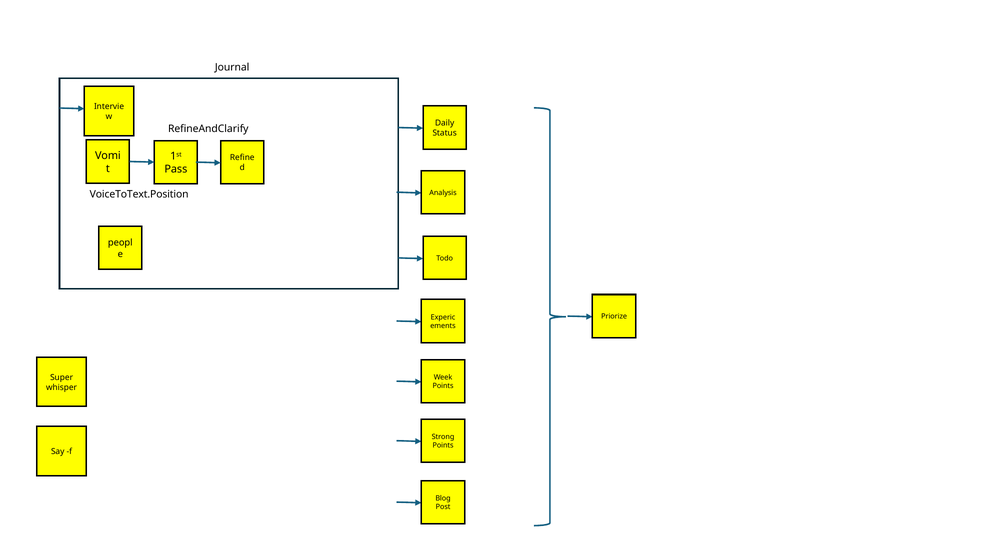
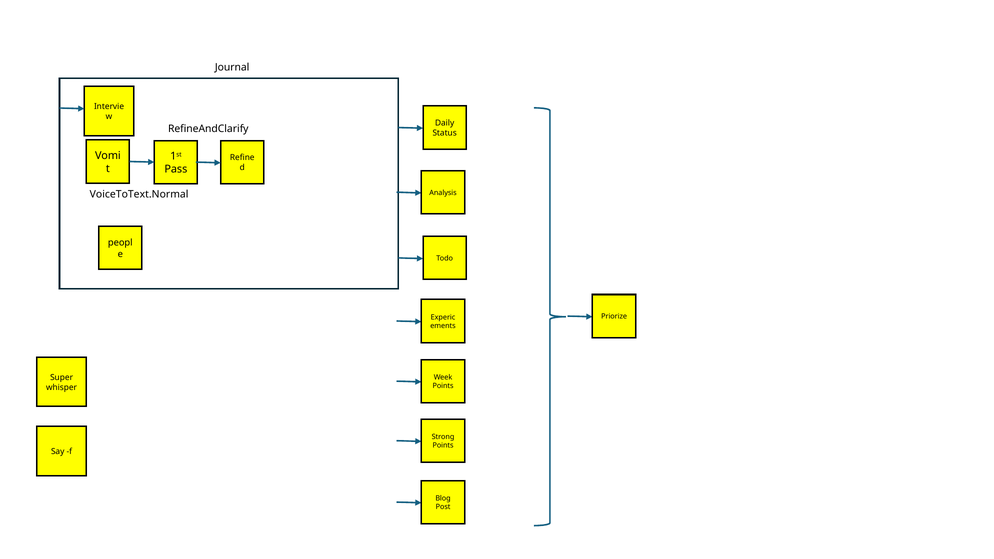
VoiceToText.Position: VoiceToText.Position -> VoiceToText.Normal (139, 194)
